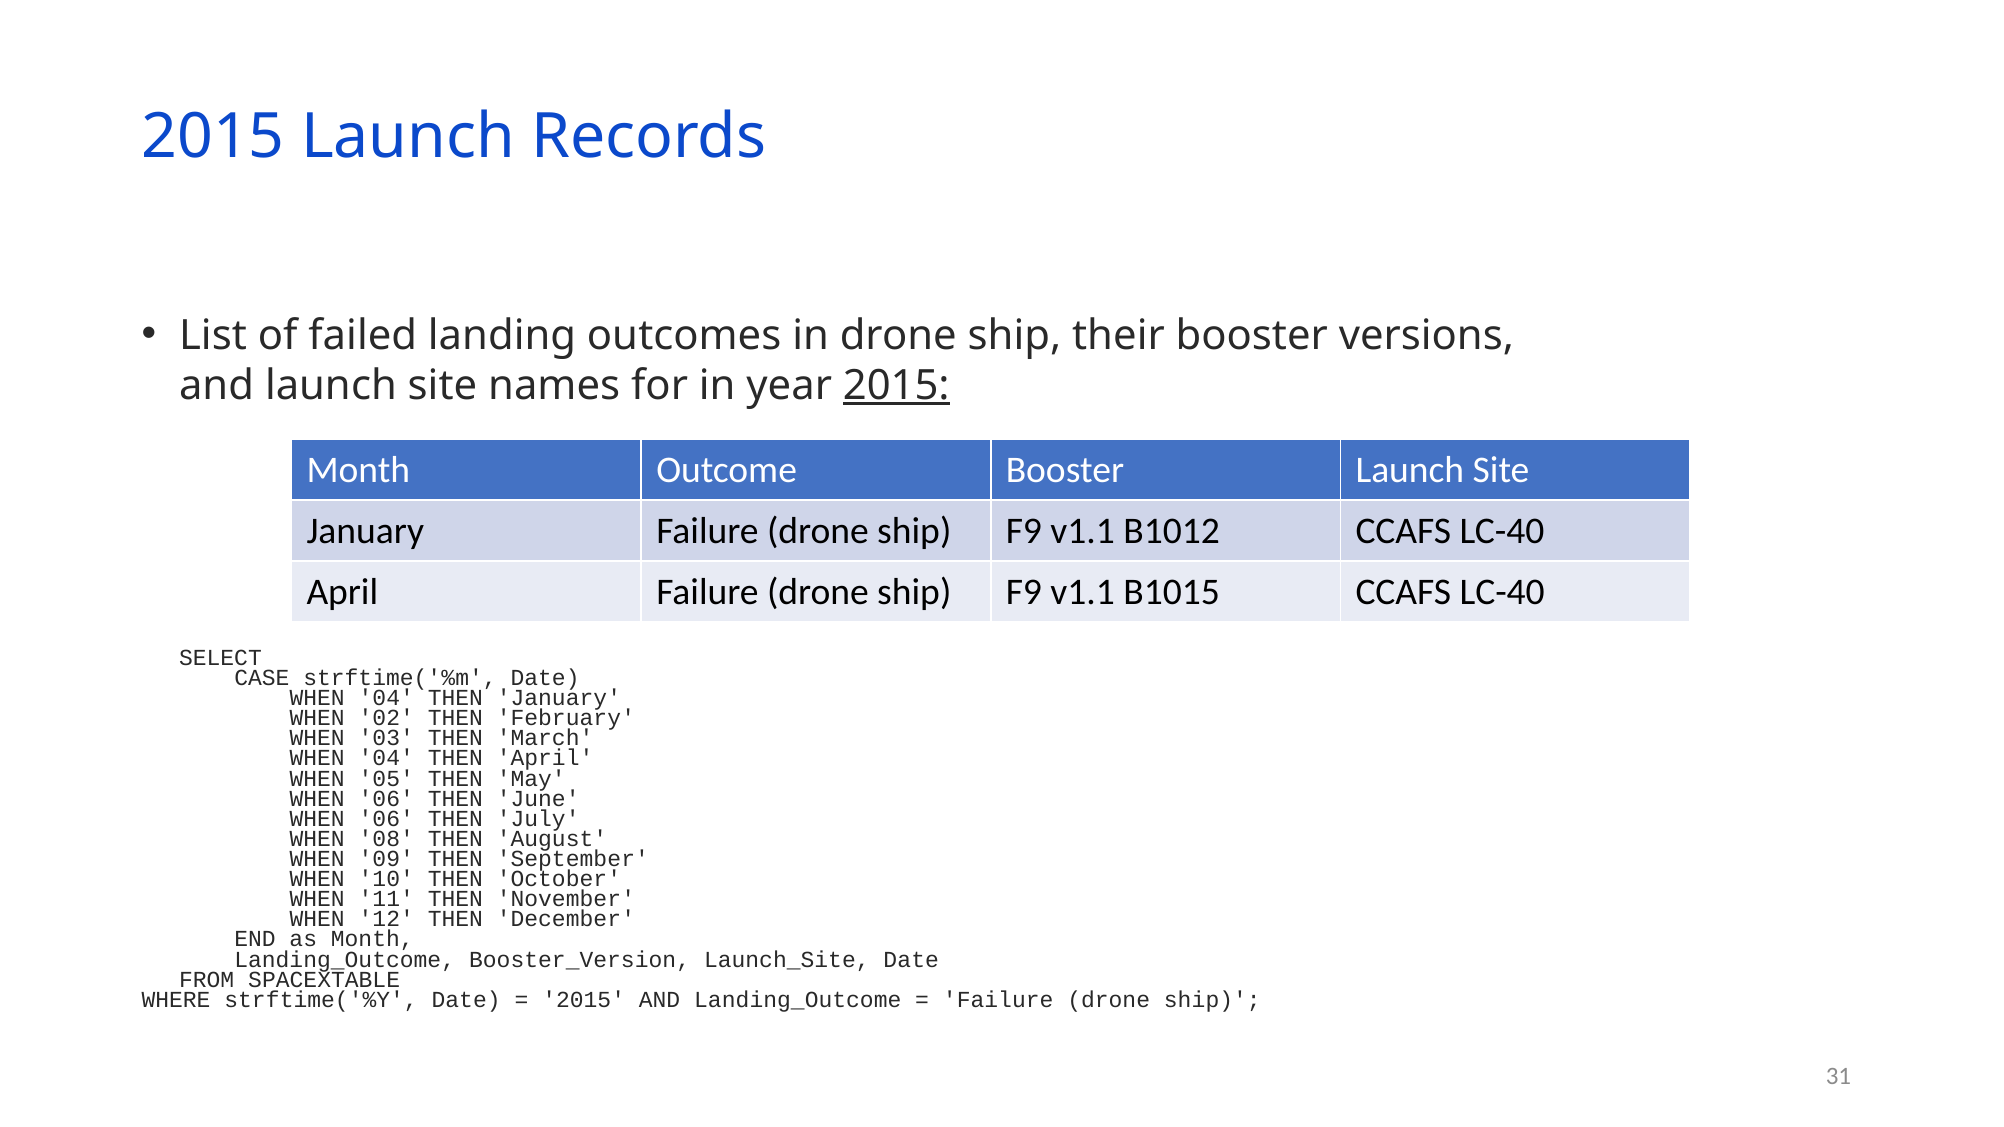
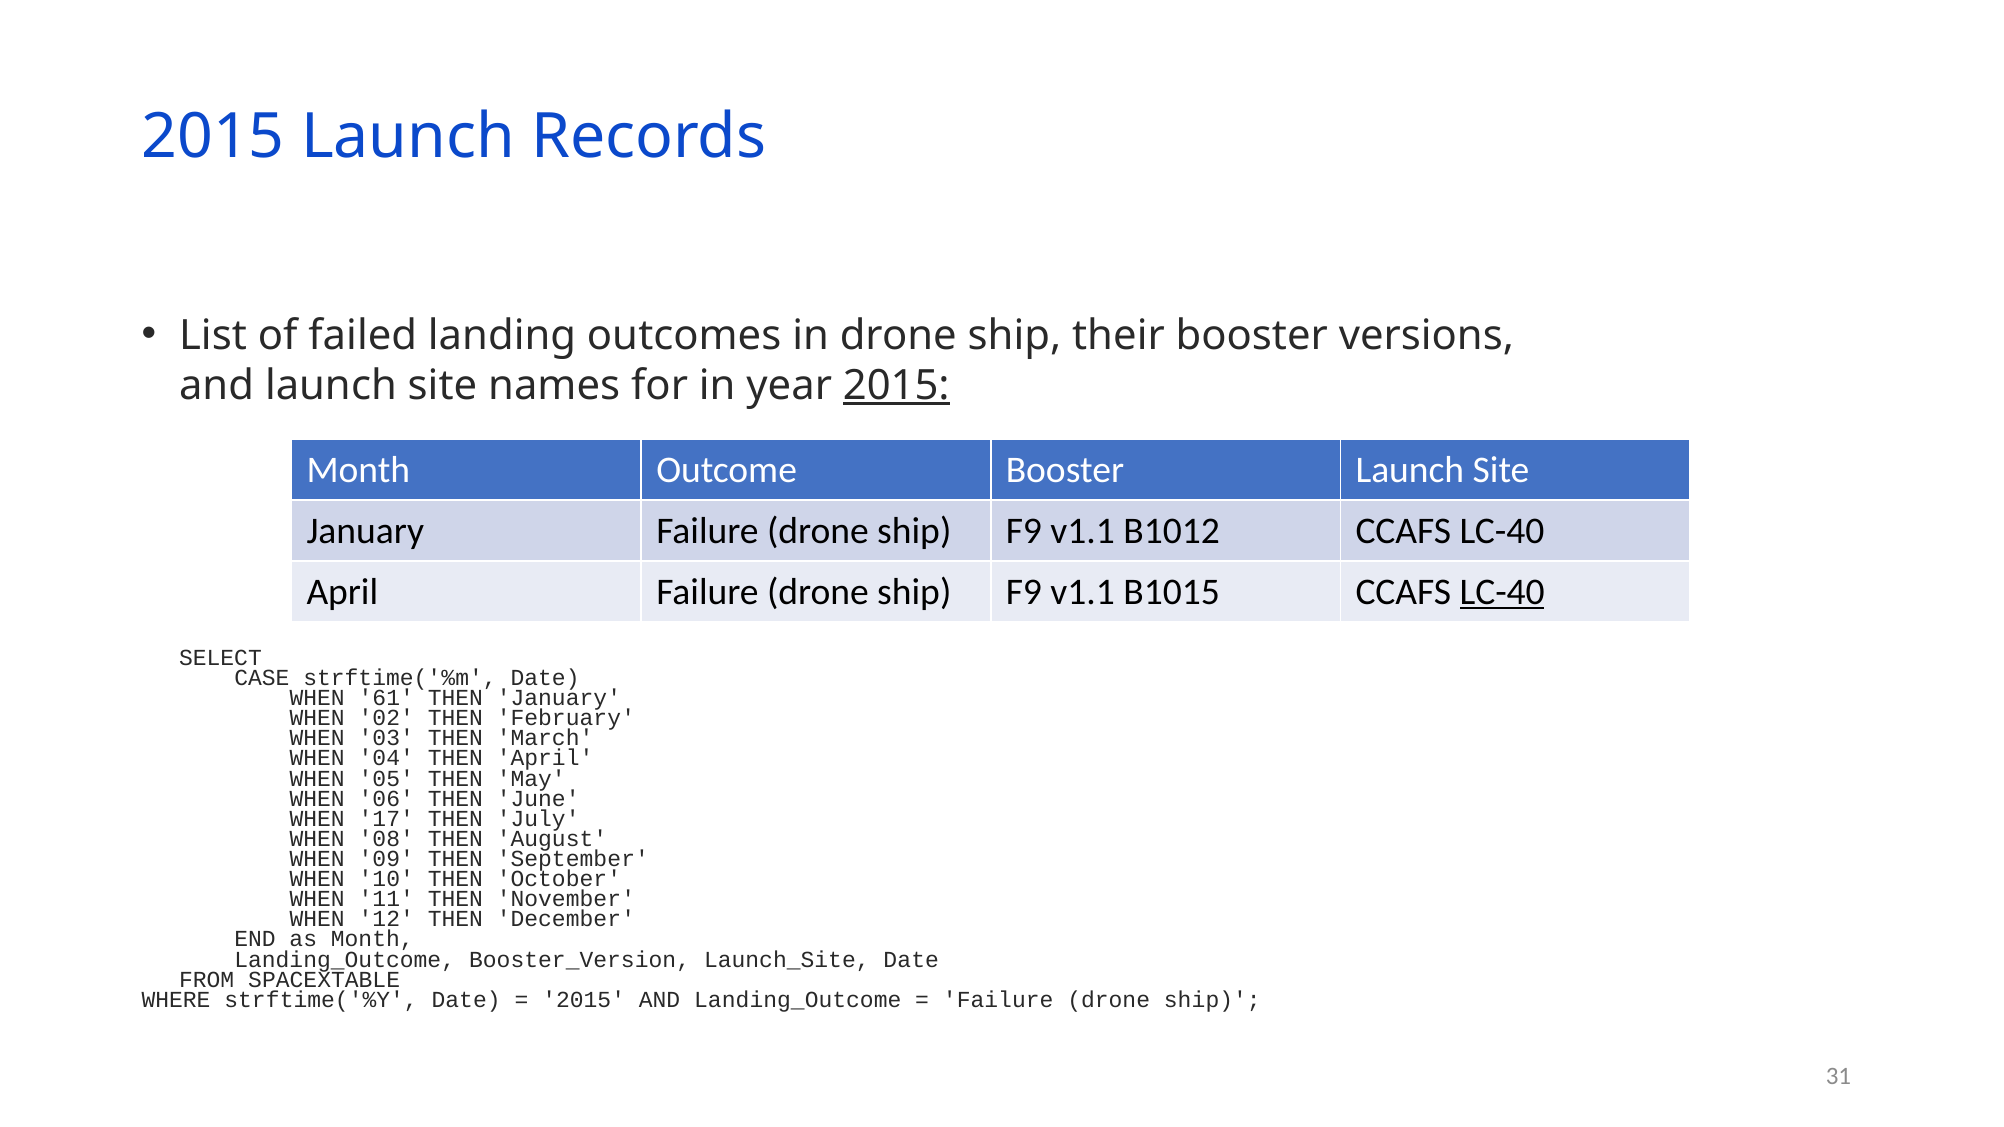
LC-40 underline: none -> present (1502, 592)
04: 04 -> 61 (386, 698)
06: 06 -> 17 (386, 819)
